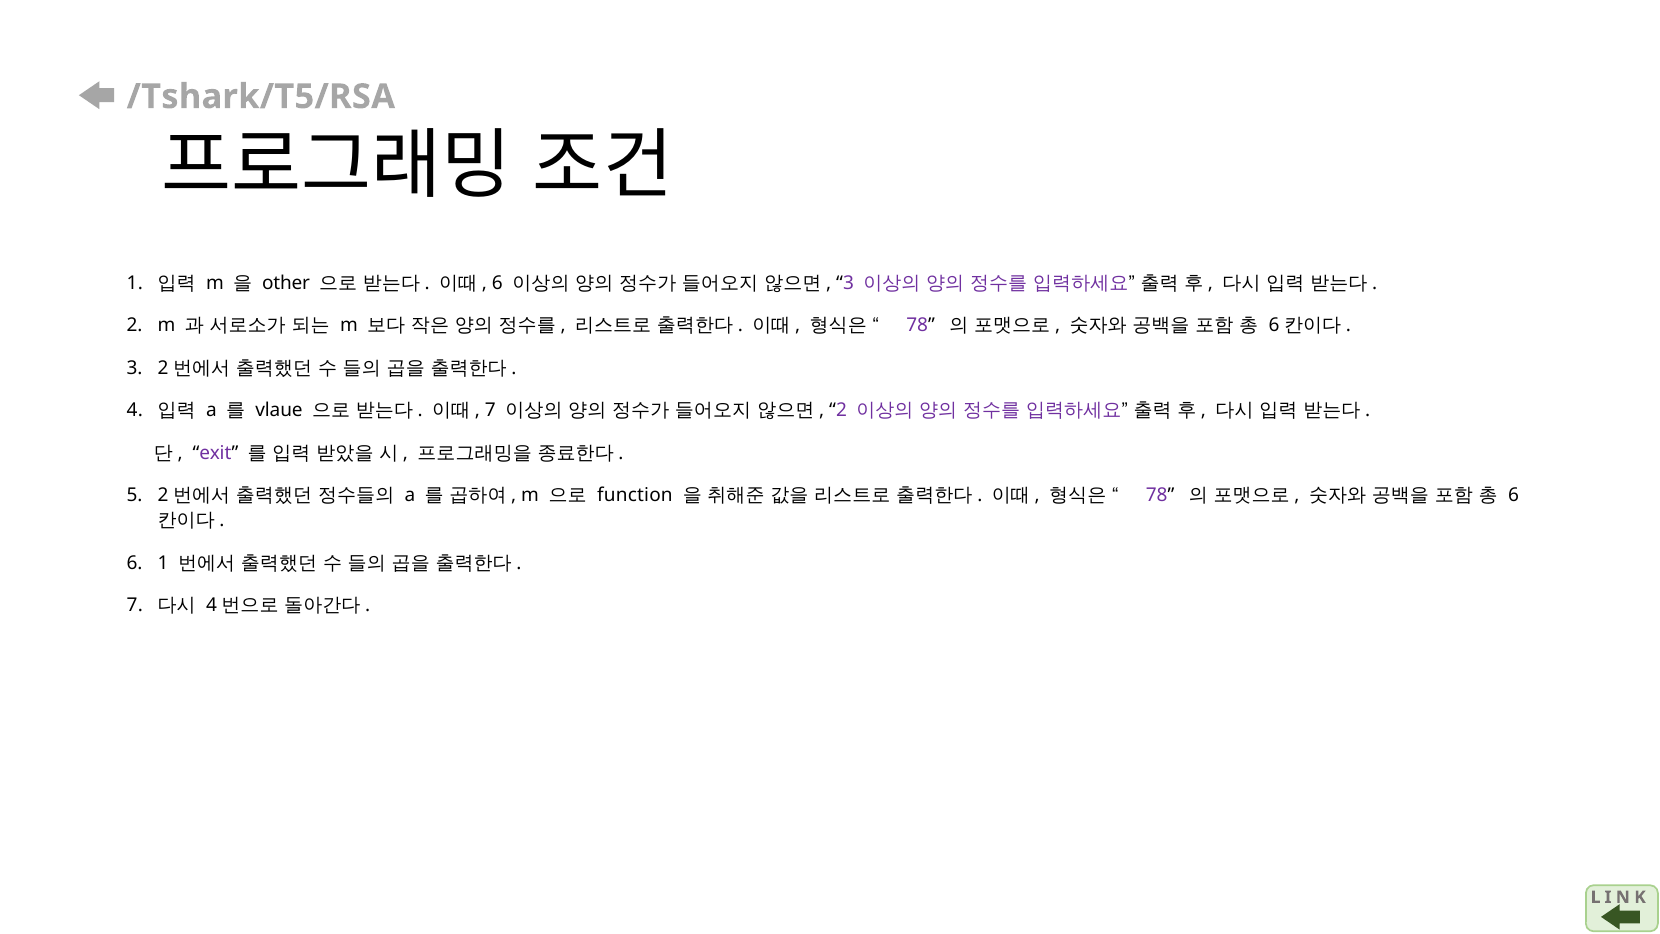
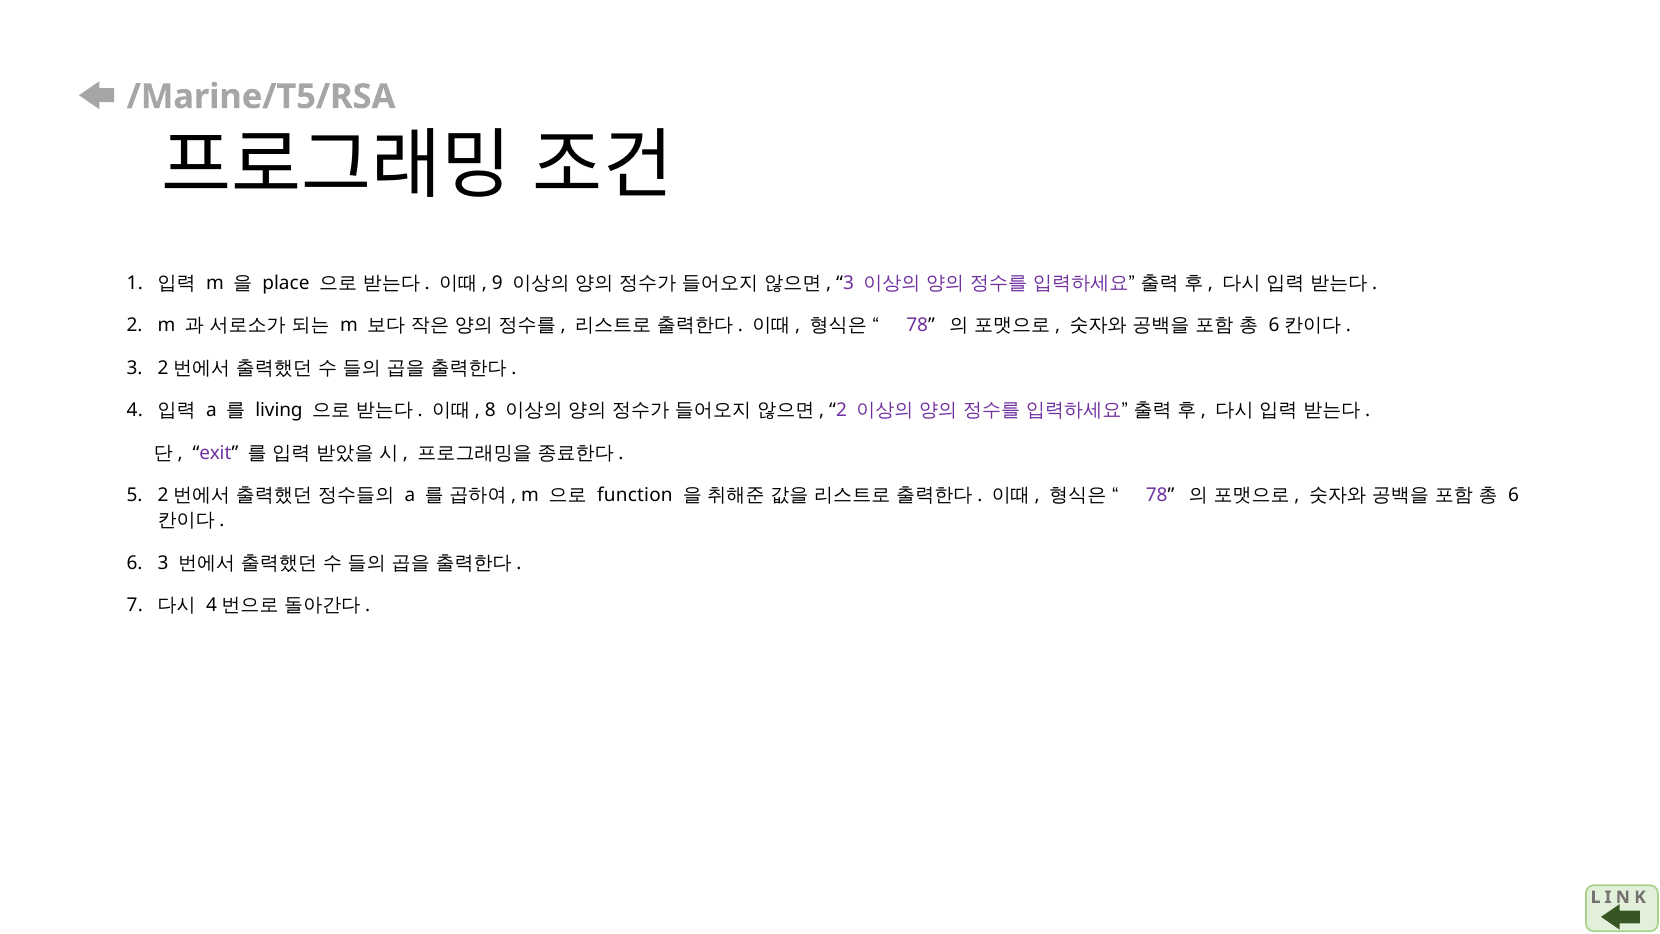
/Tshark/T5/RSA: /Tshark/T5/RSA -> /Marine/T5/RSA (261, 97)
other: other -> place (286, 283)
6: 6 -> 9 (497, 283)
vlaue: vlaue -> living (279, 410)
7: 7 -> 8 (490, 410)
1: 1 -> 3 (163, 563)
